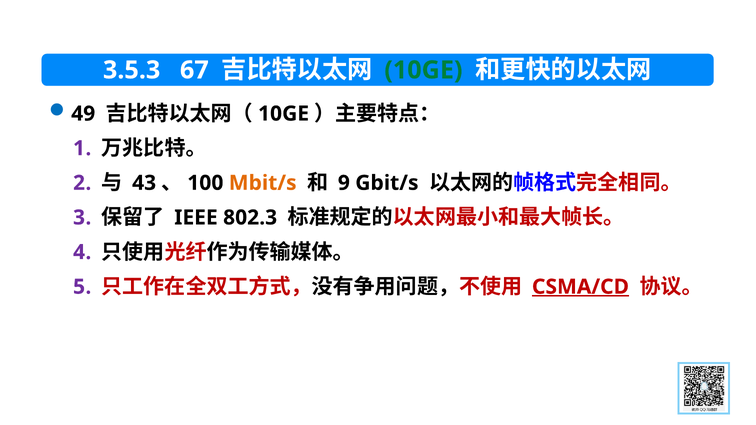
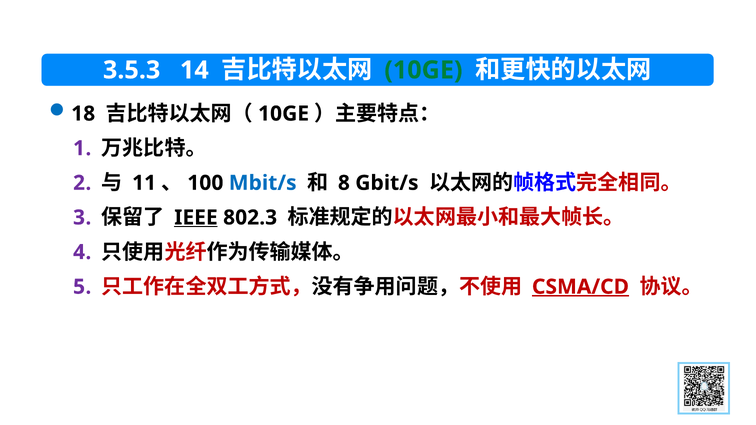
67: 67 -> 14 (194, 70)
49: 49 -> 18 (83, 114)
43: 43 -> 11 (144, 183)
Mbit/s colour: orange -> blue (263, 183)
9: 9 -> 8 (344, 183)
IEEE underline: none -> present (196, 218)
